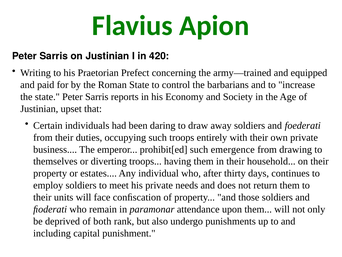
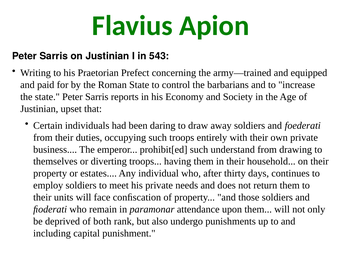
420: 420 -> 543 (159, 56)
emergence: emergence -> understand (233, 149)
